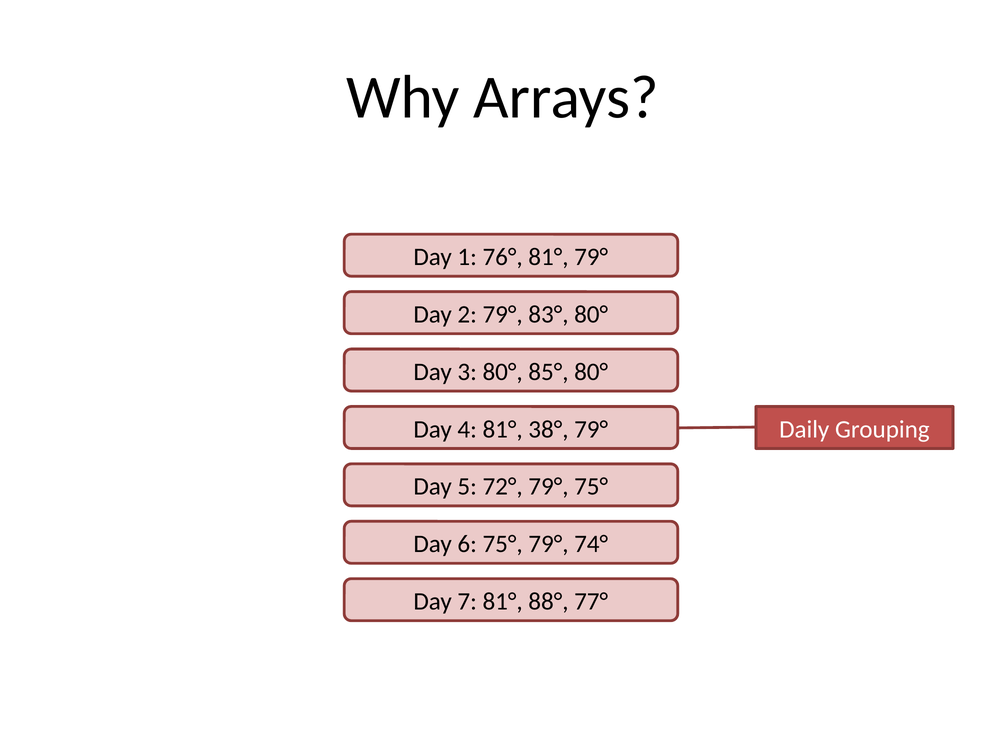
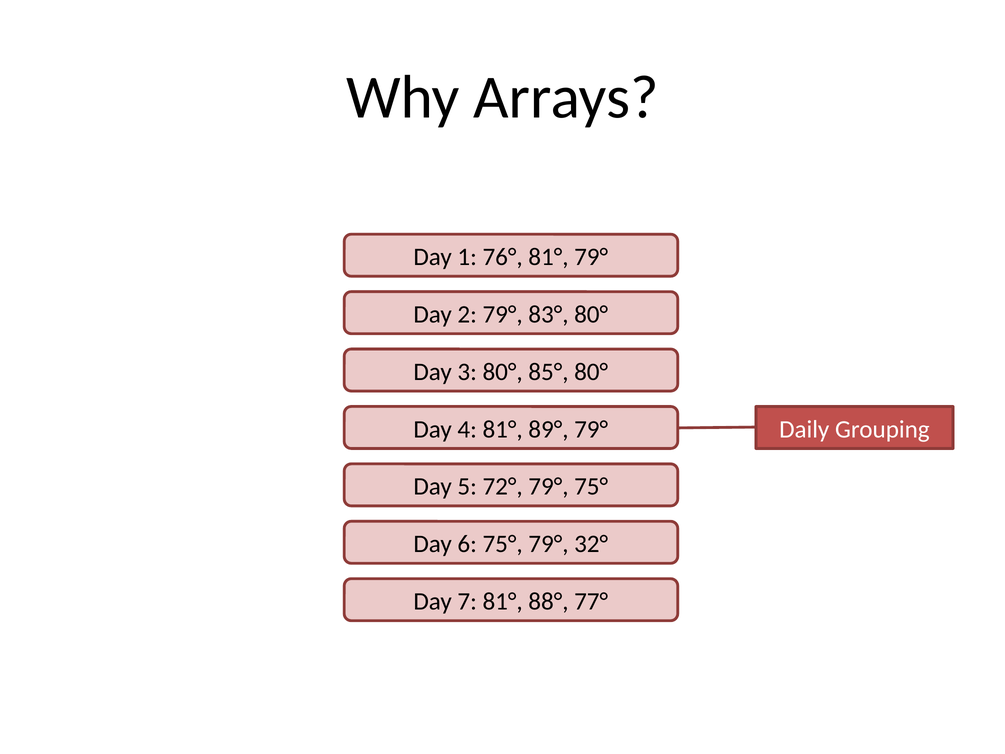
38°: 38° -> 89° (548, 429)
74°: 74° -> 32° (591, 544)
